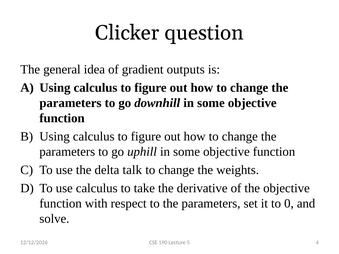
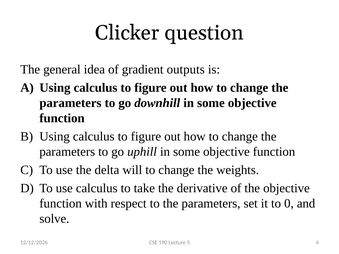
talk: talk -> will (132, 170)
